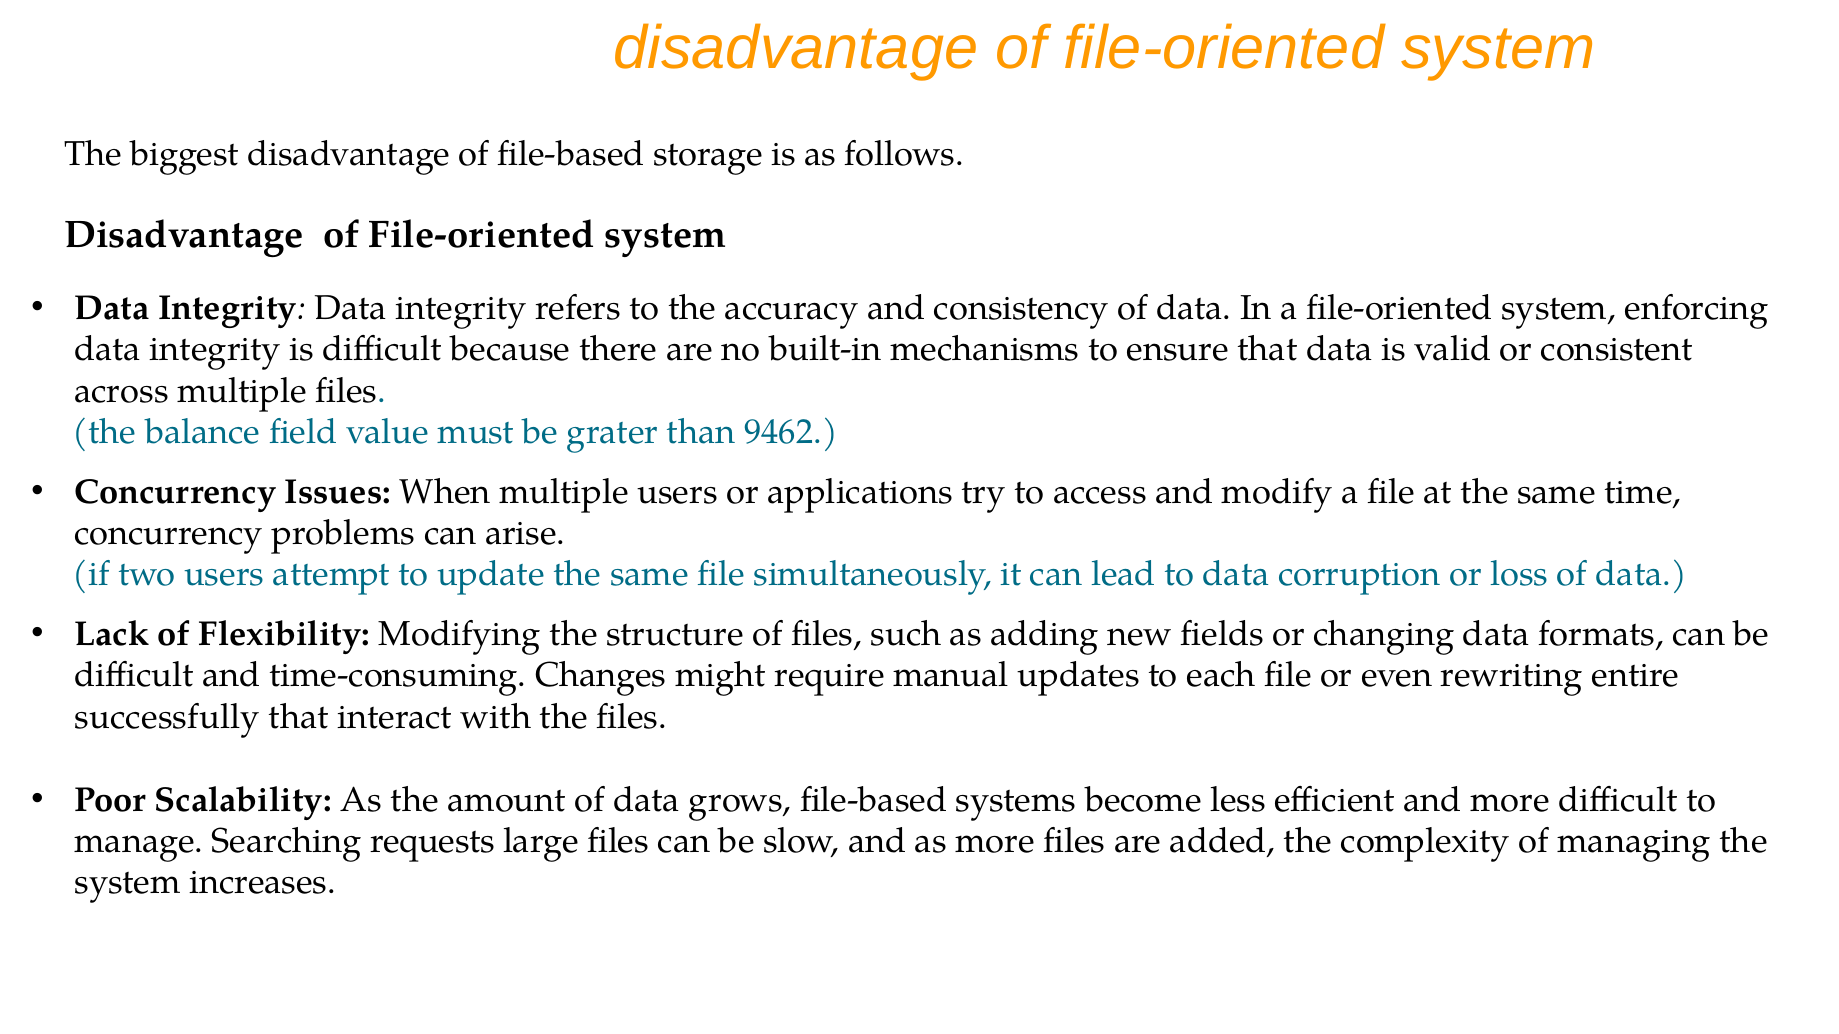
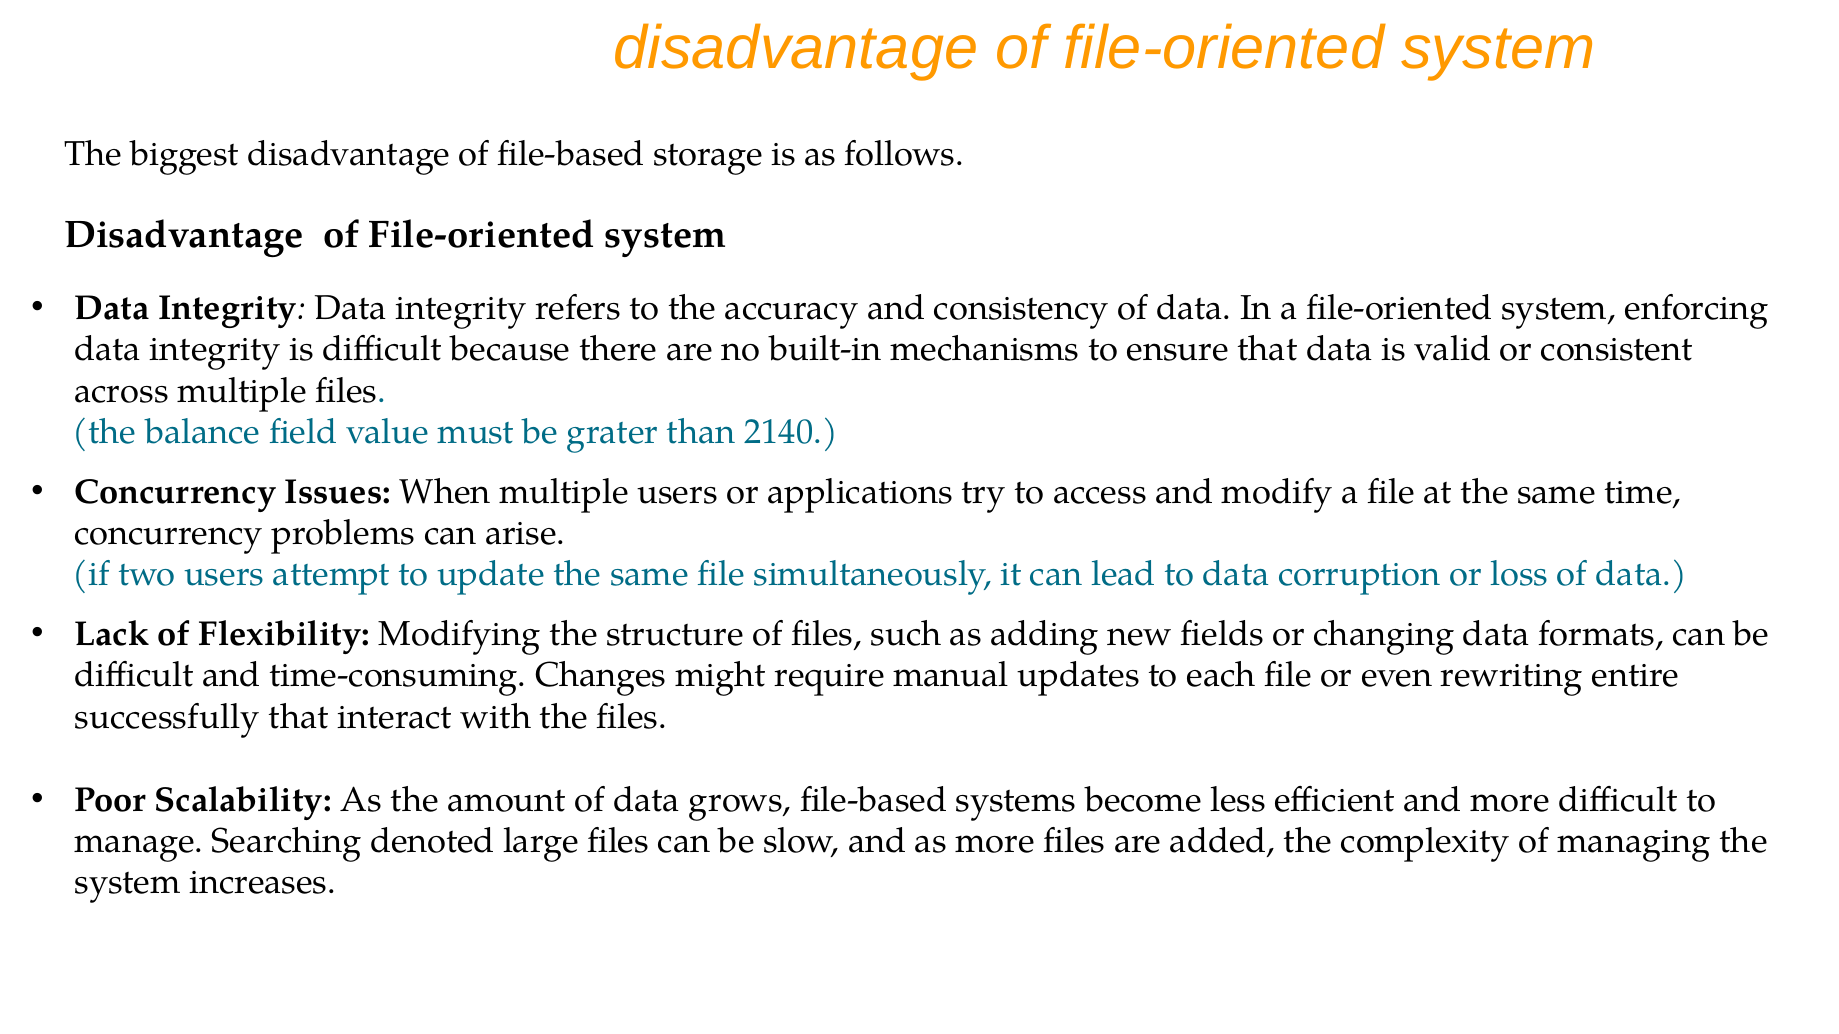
9462: 9462 -> 2140 (791, 432)
requests: requests -> denoted (432, 841)
